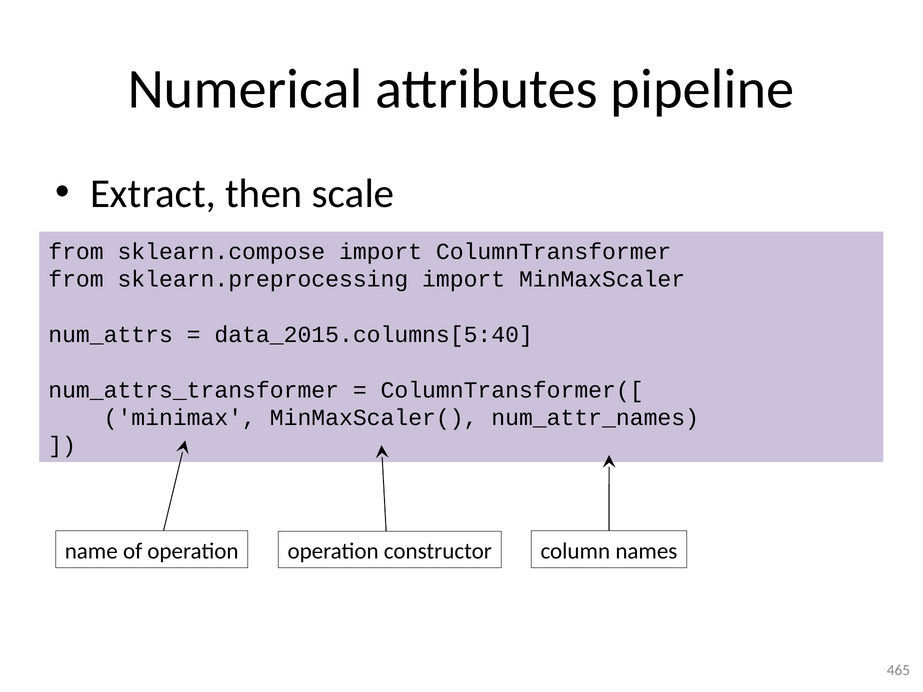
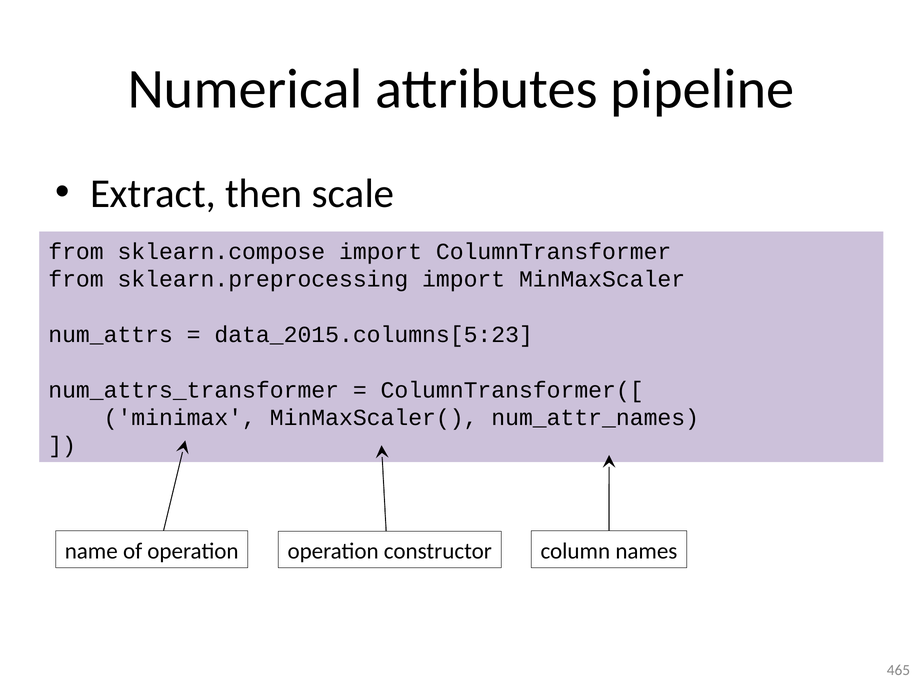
data_2015.columns[5:40: data_2015.columns[5:40 -> data_2015.columns[5:23 (374, 335)
